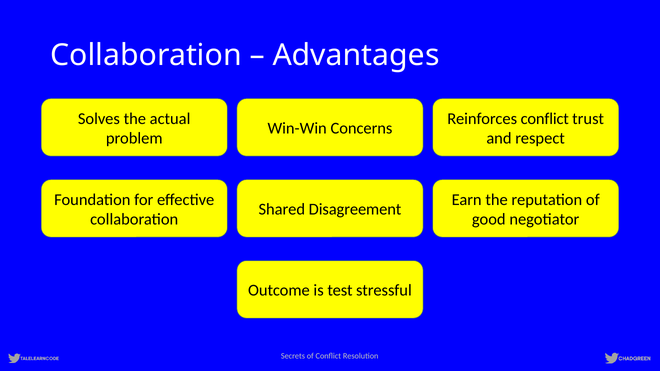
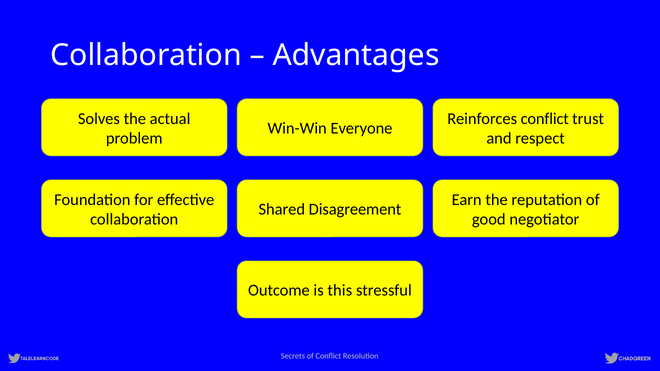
Concerns: Concerns -> Everyone (361, 129)
test: test -> this (340, 291)
